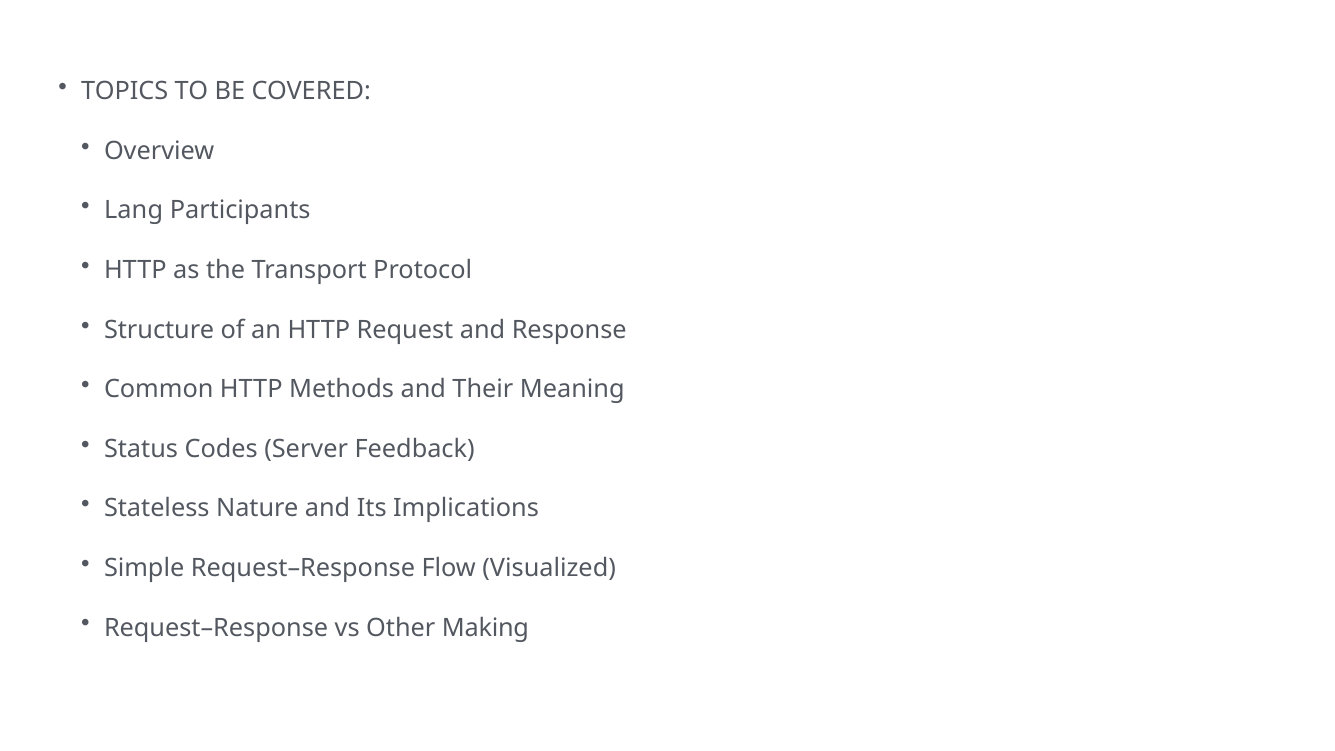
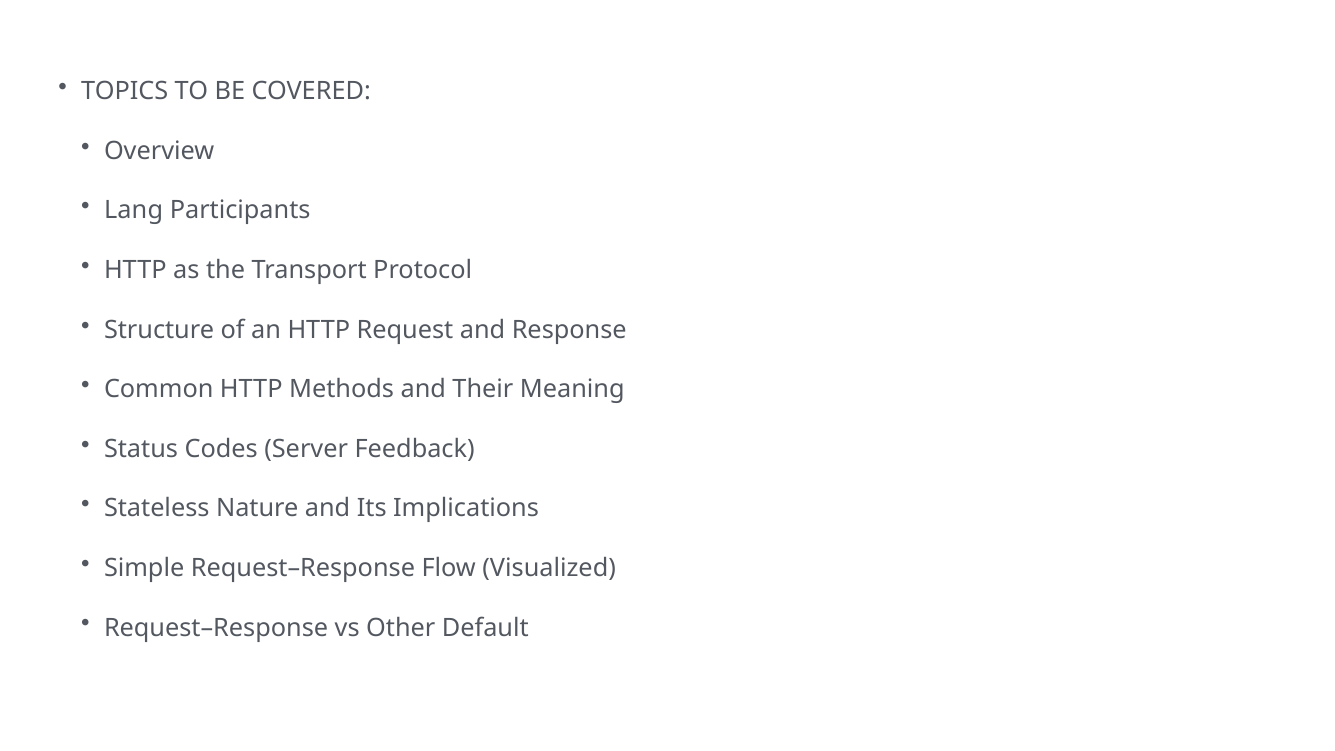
Making: Making -> Default (485, 628)
